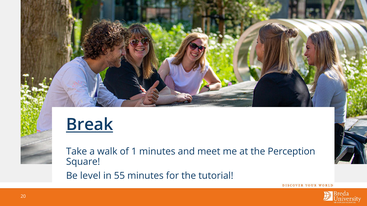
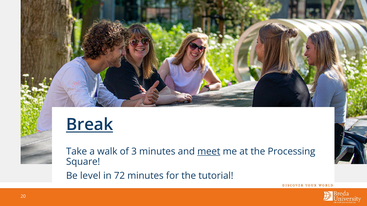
1: 1 -> 3 (134, 152)
meet underline: none -> present (209, 152)
Perception: Perception -> Processing (291, 152)
55: 55 -> 72 (119, 176)
